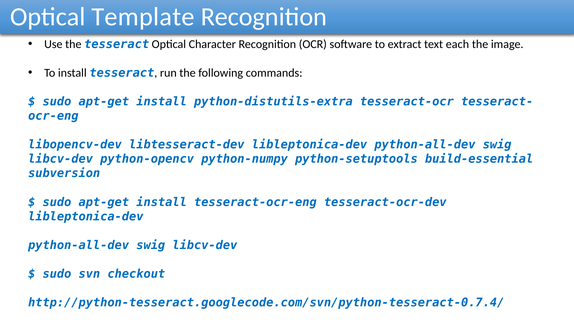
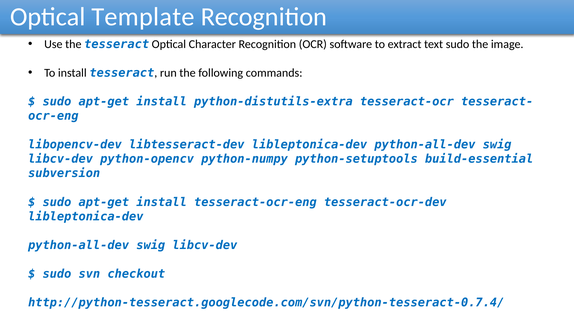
text each: each -> sudo (458, 44)
